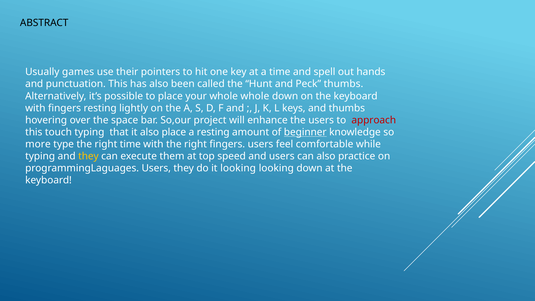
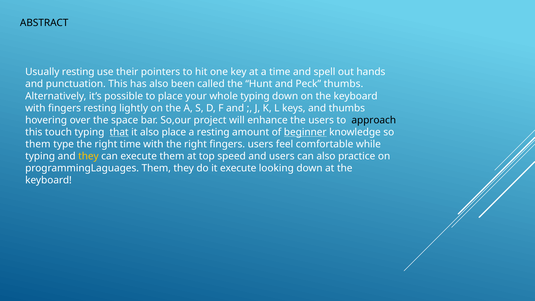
Usually games: games -> resting (78, 72)
whole whole: whole -> typing (255, 96)
approach colour: red -> black (374, 120)
that underline: none -> present (119, 132)
more: more -> them (38, 144)
programmingLaguages Users: Users -> Them (156, 168)
it looking: looking -> execute (238, 168)
